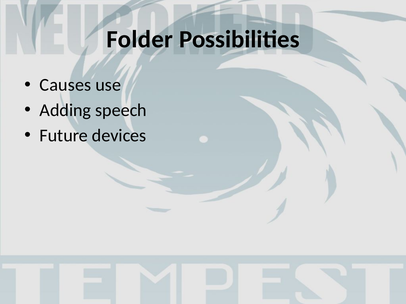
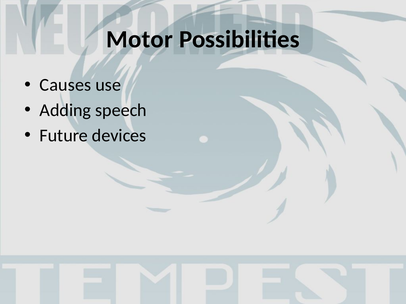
Folder: Folder -> Motor (140, 39)
